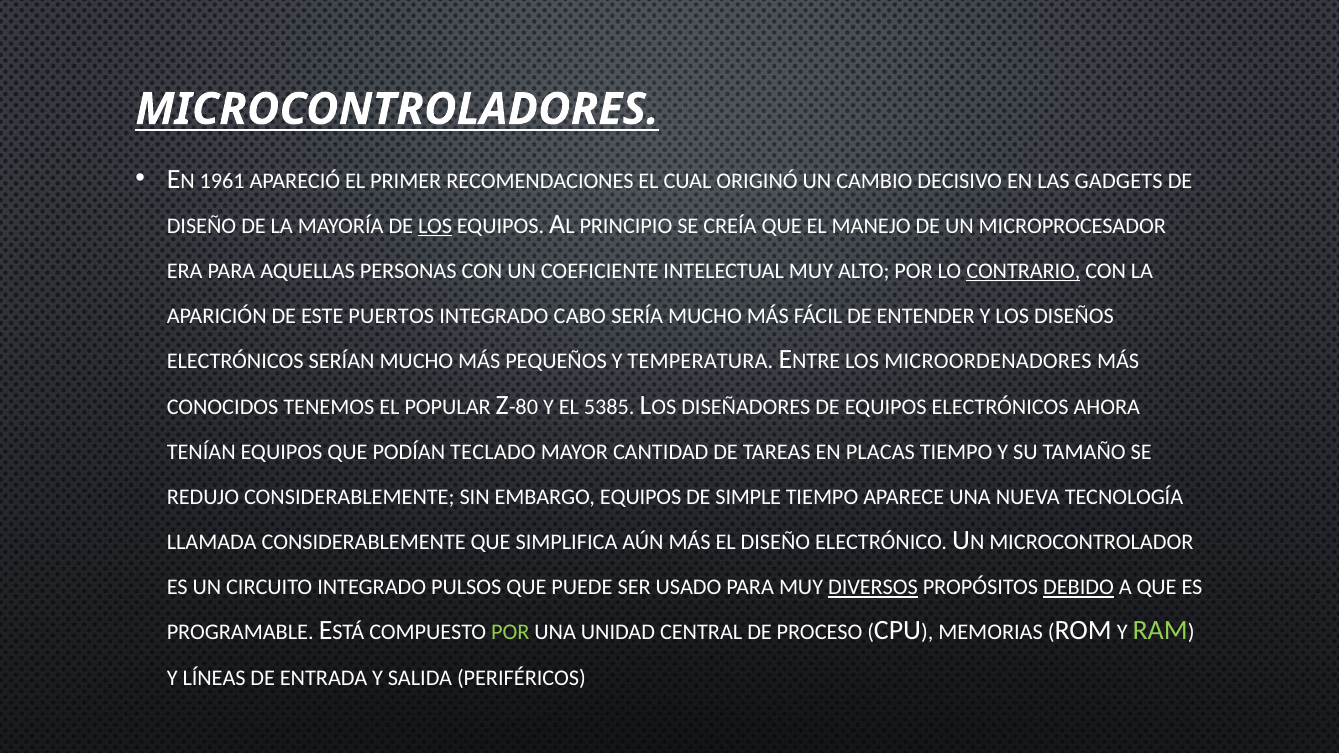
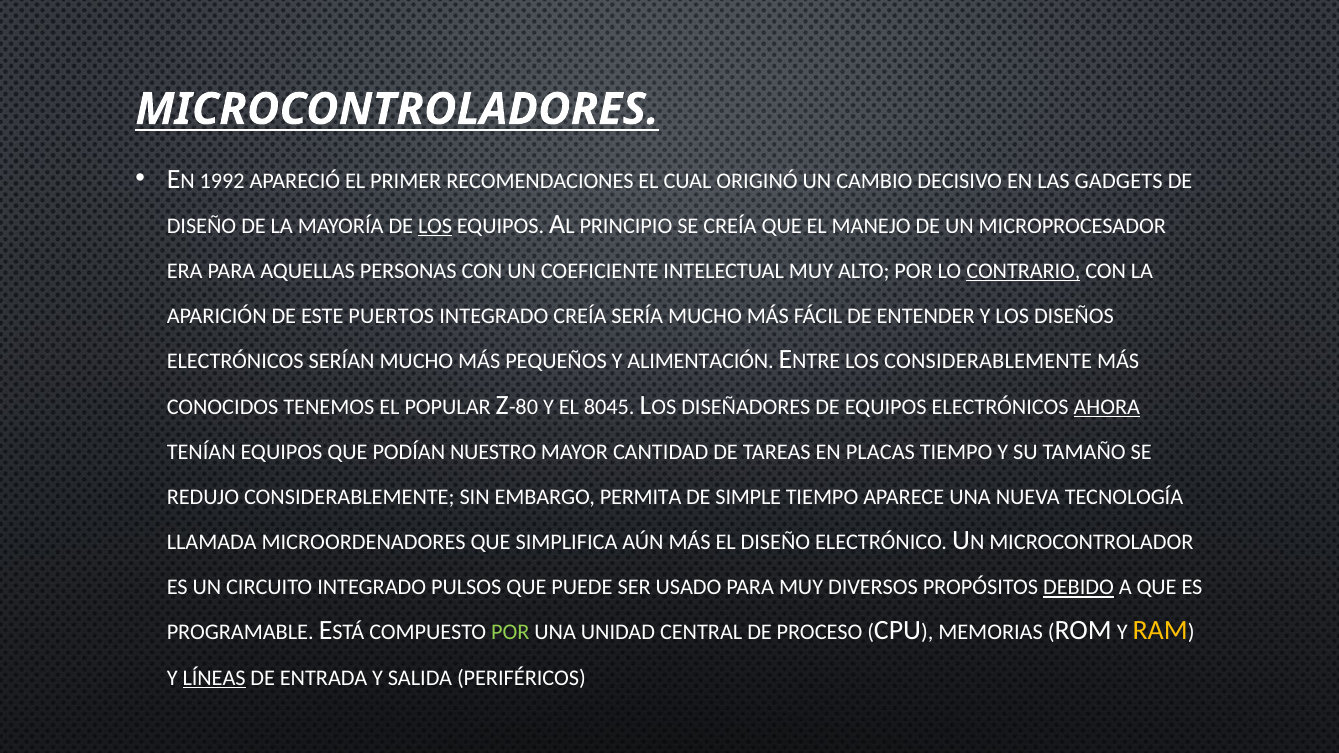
1961: 1961 -> 1992 (222, 181)
INTEGRADO CABO: CABO -> CREÍA (580, 316)
TEMPERATURA: TEMPERATURA -> ALIMENTACIÓN (701, 362)
LOS MICROORDENADORES: MICROORDENADORES -> CONSIDERABLEMENTE (988, 362)
5385: 5385 -> 8045 (609, 407)
AHORA underline: none -> present (1107, 407)
TECLADO: TECLADO -> NUESTRO (493, 452)
EMBARGO EQUIPOS: EQUIPOS -> PERMITA (641, 497)
LLAMADA CONSIDERABLEMENTE: CONSIDERABLEMENTE -> MICROORDENADORES (364, 542)
DIVERSOS underline: present -> none (873, 587)
RAM colour: light green -> yellow (1160, 631)
LÍNEAS underline: none -> present (214, 678)
